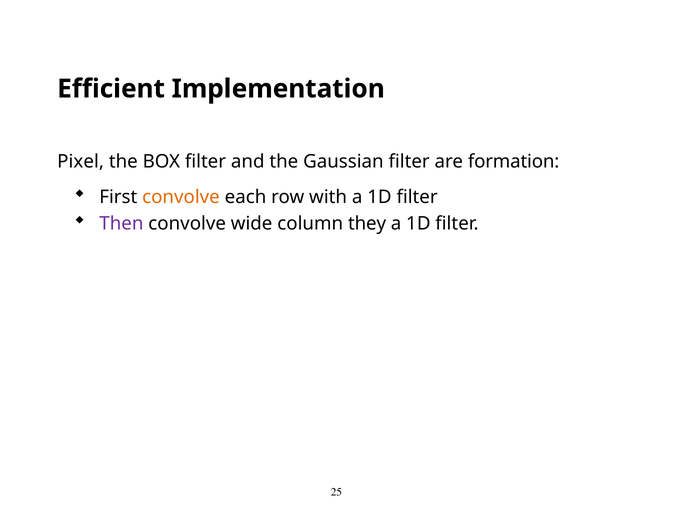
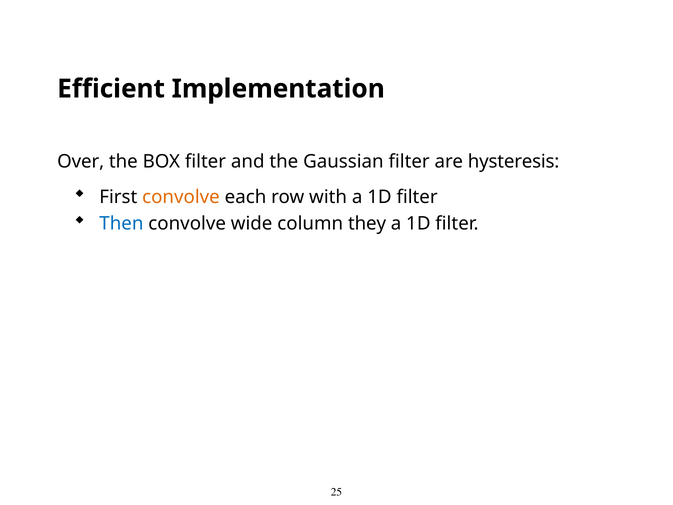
Pixel: Pixel -> Over (81, 162)
formation: formation -> hysteresis (514, 162)
Then colour: purple -> blue (121, 223)
